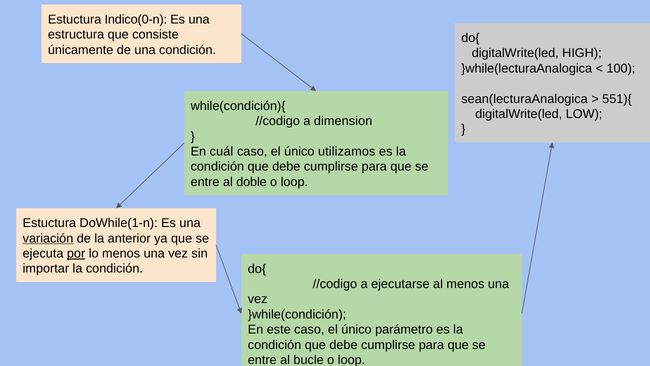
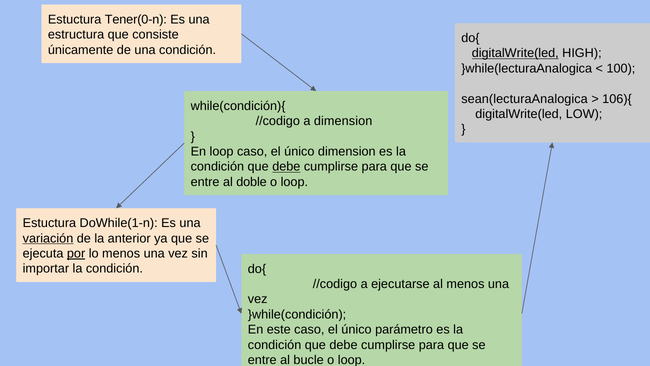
Indico(0-n: Indico(0-n -> Tener(0-n (136, 19)
digitalWrite(led underline: none -> present (515, 53)
551){: 551){ -> 106){ (617, 99)
En cuál: cuál -> loop (222, 151)
único utilizamos: utilizamos -> dimension (347, 151)
debe underline: none -> present (286, 167)
